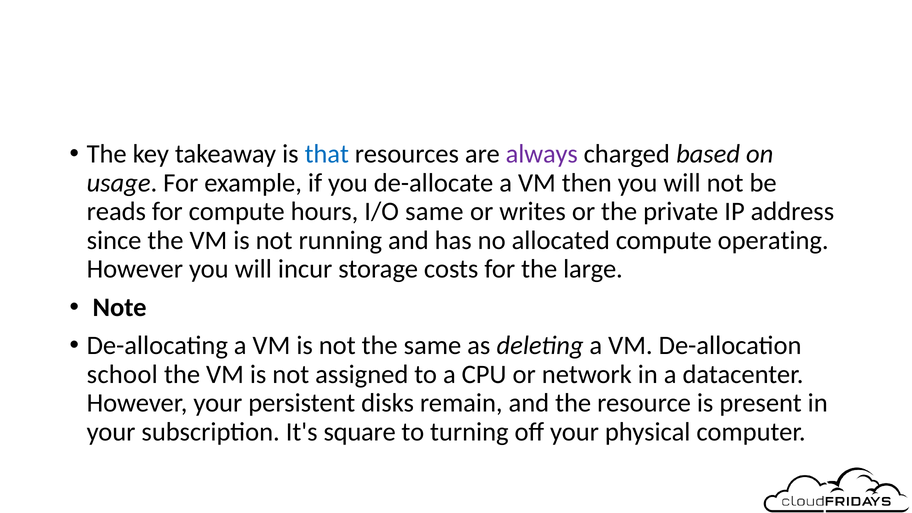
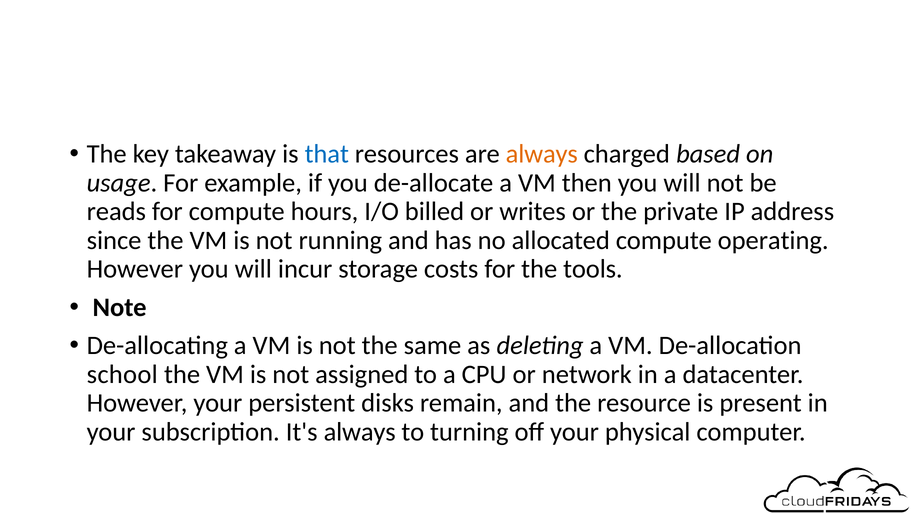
always colour: purple -> orange (542, 154)
I/O same: same -> billed (434, 212)
large: large -> tools (593, 269)
It's square: square -> always (360, 432)
